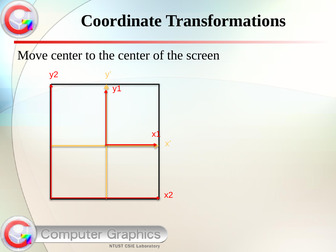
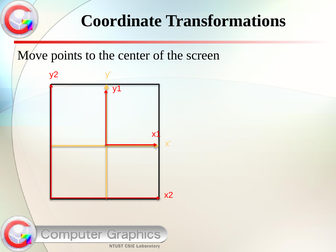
Move center: center -> points (67, 55)
